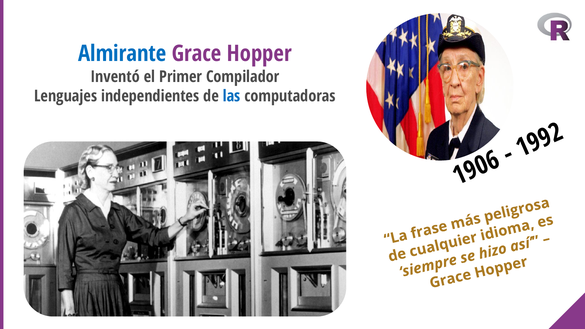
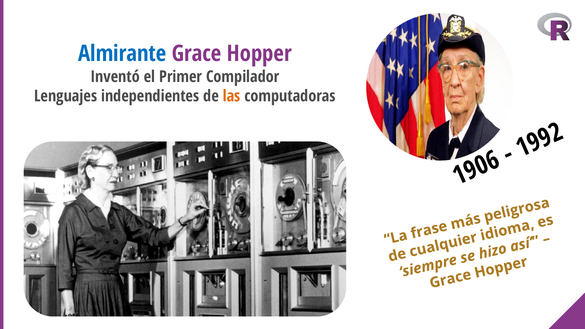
las colour: blue -> orange (232, 96)
